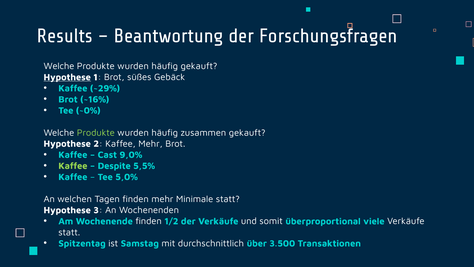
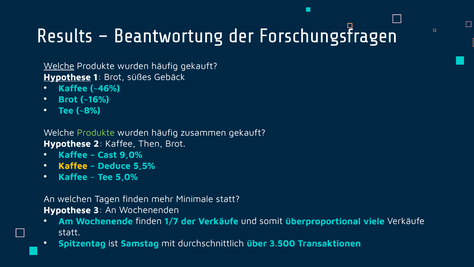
Welche underline: none -> present (59, 66)
~29%: ~29% -> ~46% (105, 88)
~0%: ~0% -> ~8% (88, 110)
Kaffee Mehr: Mehr -> Then (150, 144)
Kaffee colour: light green -> yellow (73, 166)
Despite: Despite -> Deduce (114, 166)
1/2: 1/2 -> 1/7 (171, 221)
